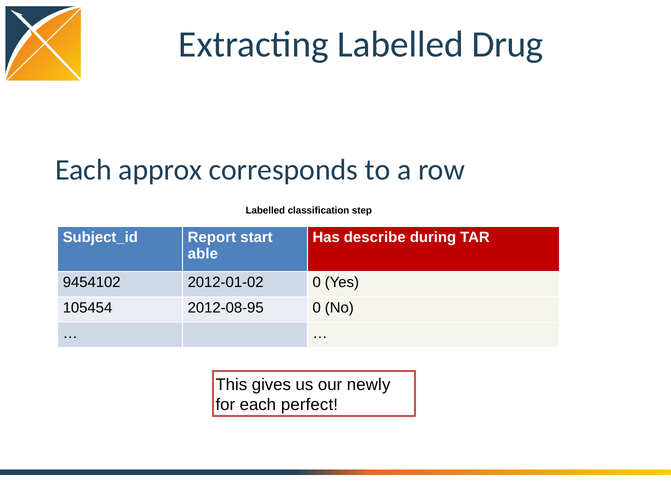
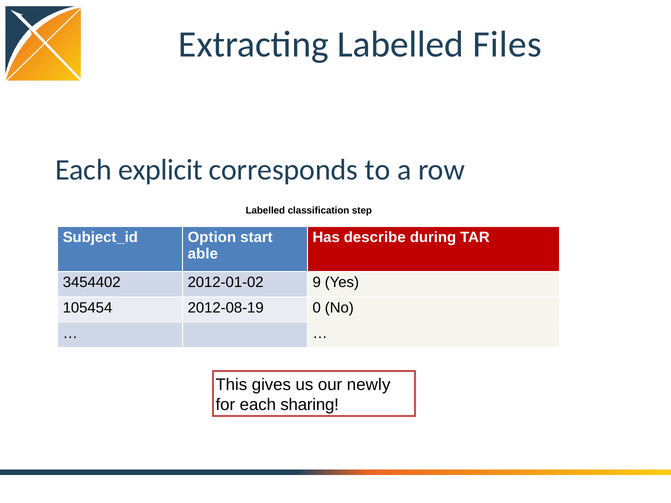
Drug: Drug -> Files (507, 45)
approx: approx -> explicit (160, 170)
Report: Report -> Option (212, 238)
9454102: 9454102 -> 3454402 (92, 283)
2012-01-02 0: 0 -> 9 (317, 283)
2012-08-95: 2012-08-95 -> 2012-08-19 (226, 308)
perfect: perfect -> sharing (310, 405)
